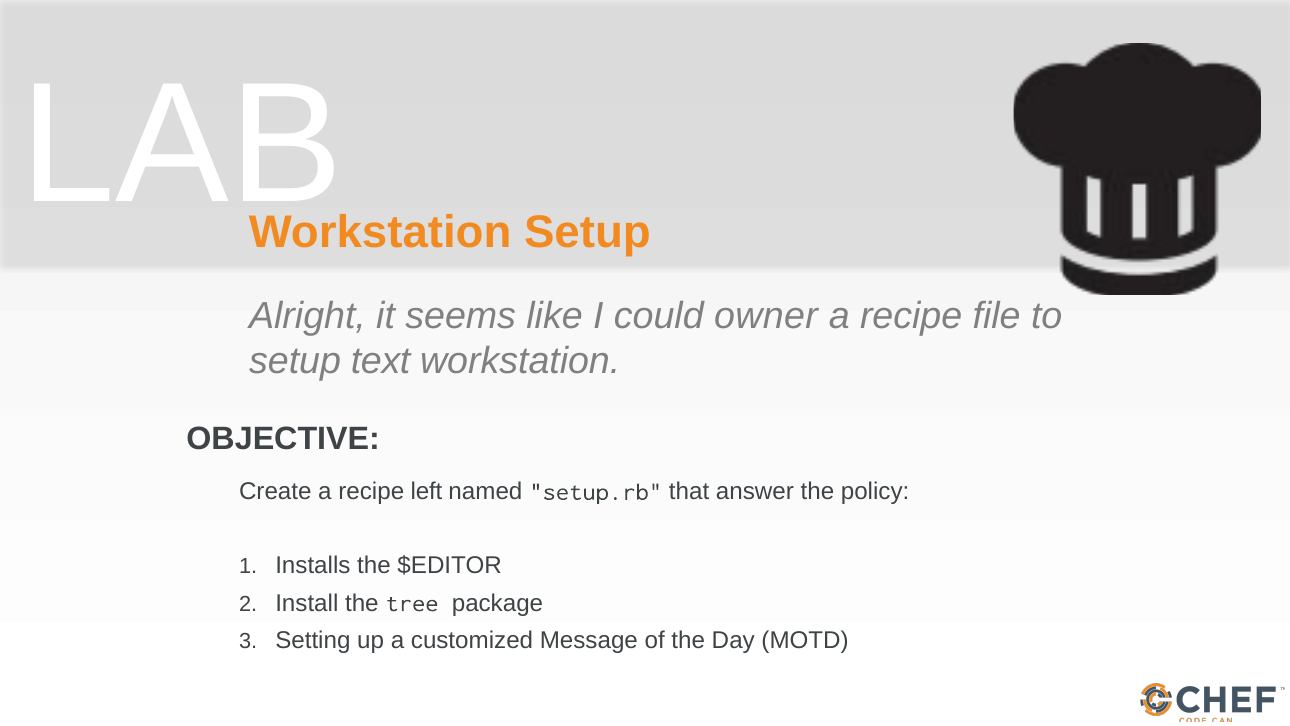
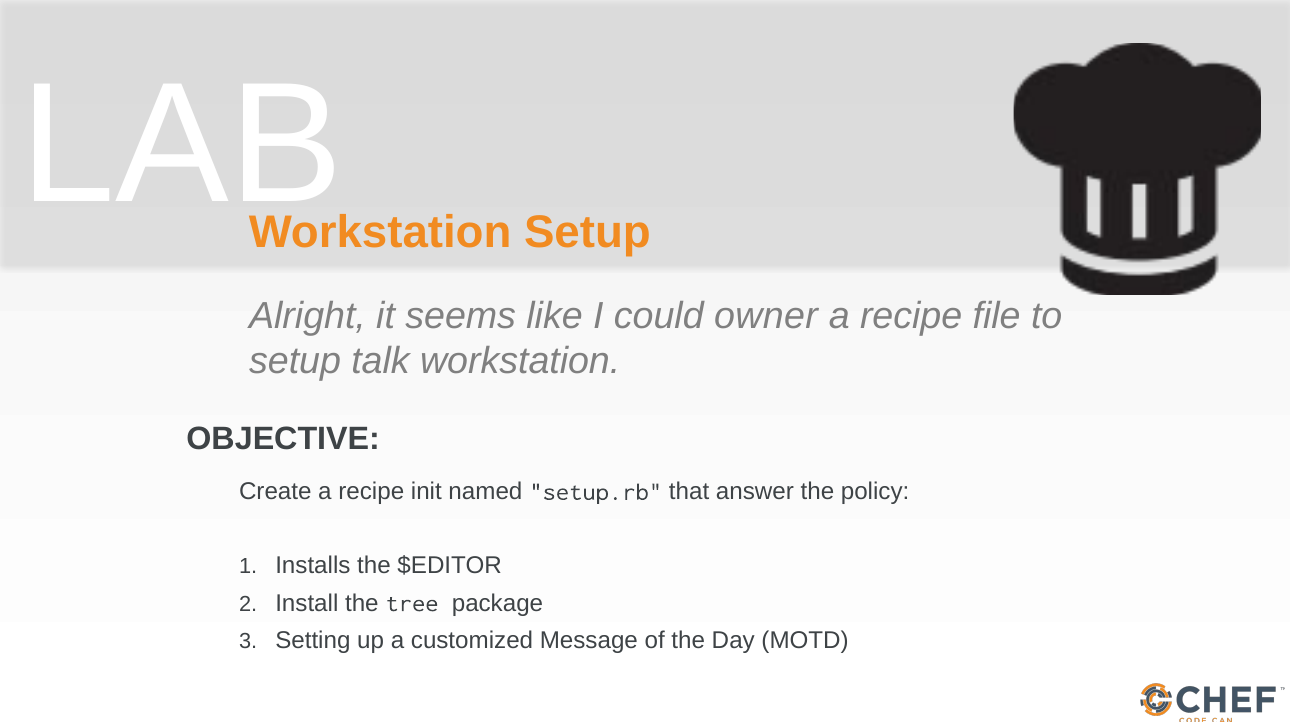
text: text -> talk (380, 361)
left: left -> init (426, 491)
